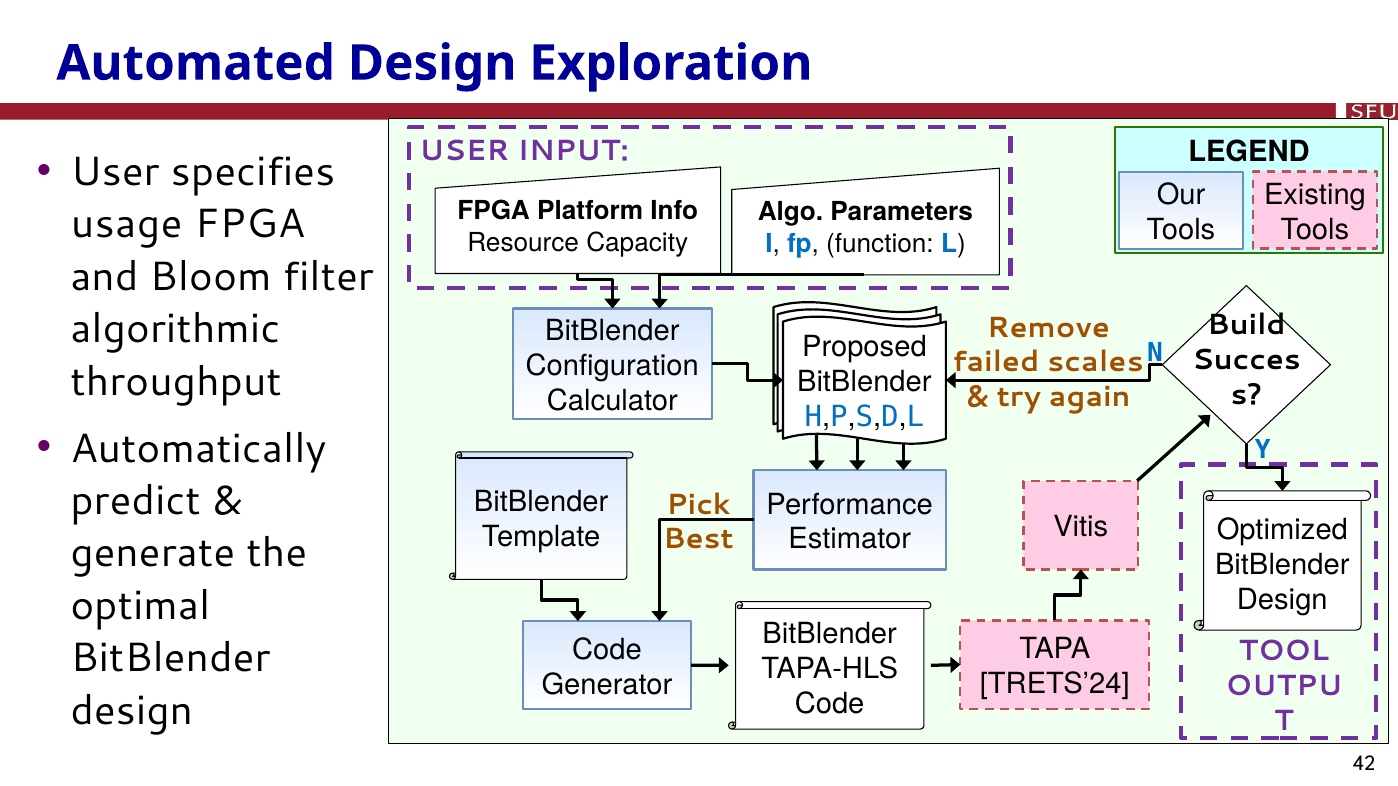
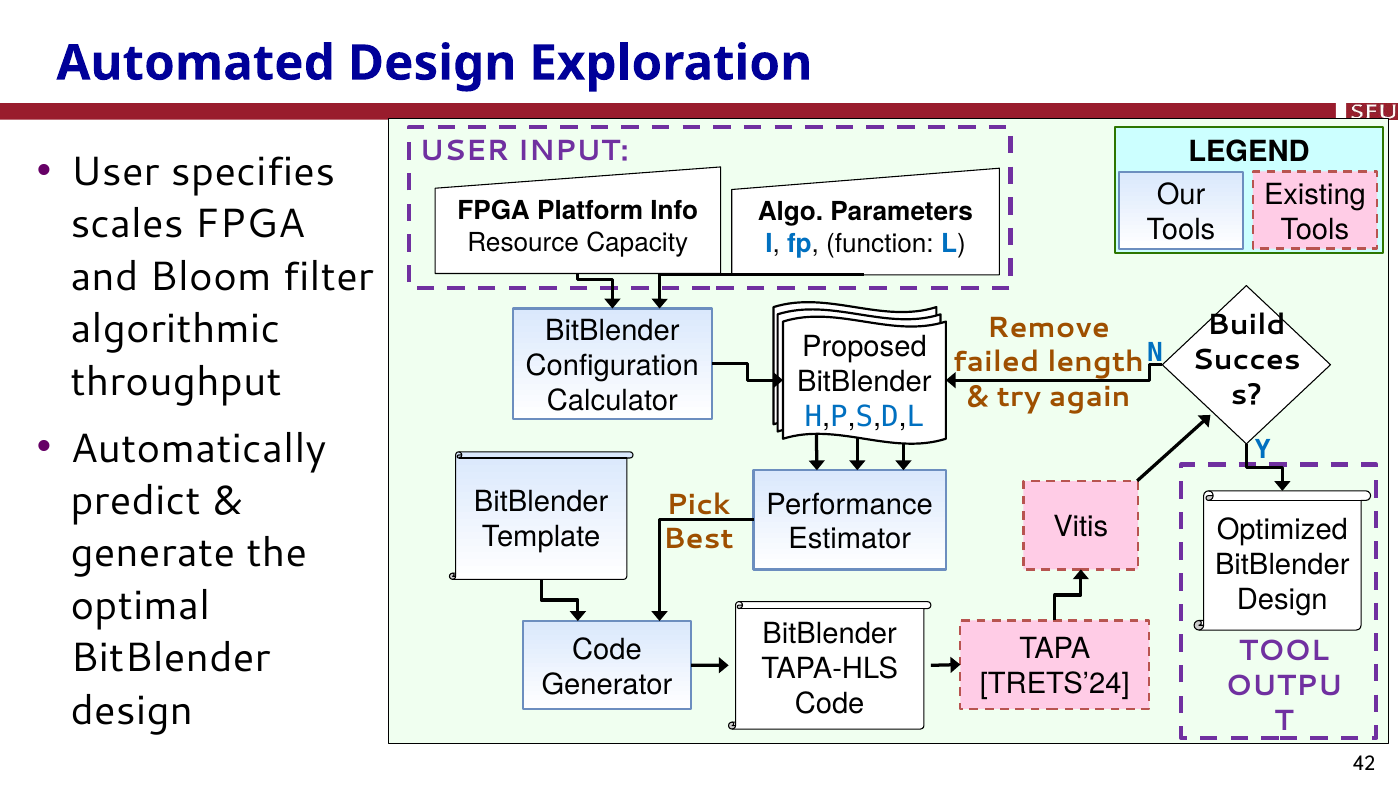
usage: usage -> scales (127, 225)
scales: scales -> length (1096, 363)
